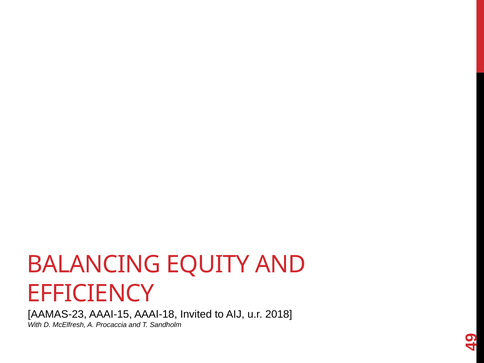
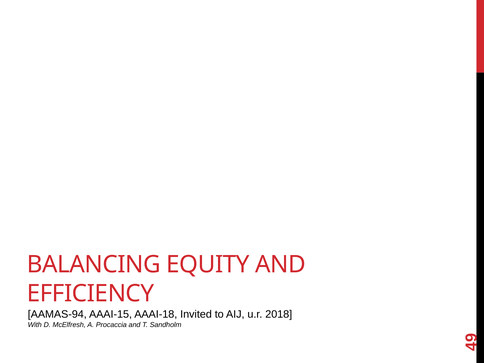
AAMAS-23: AAMAS-23 -> AAMAS-94 (57, 314)
